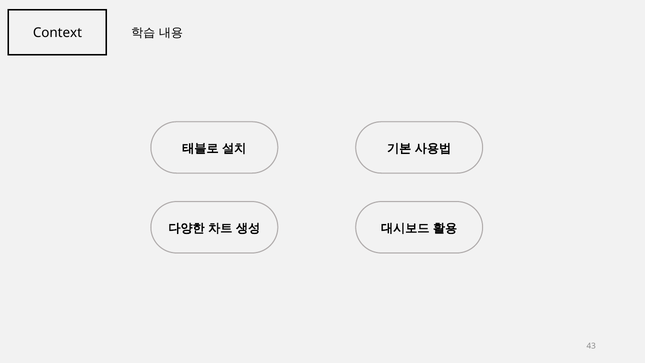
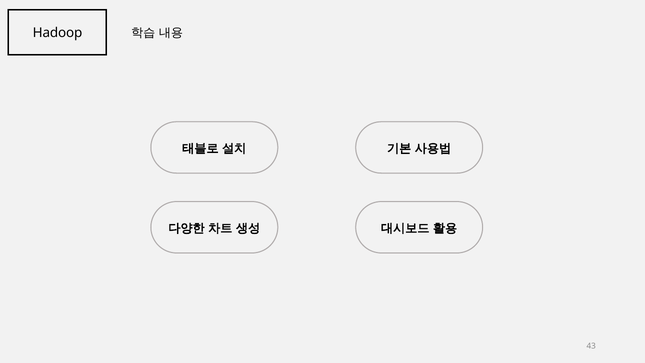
Context: Context -> Hadoop (58, 33)
